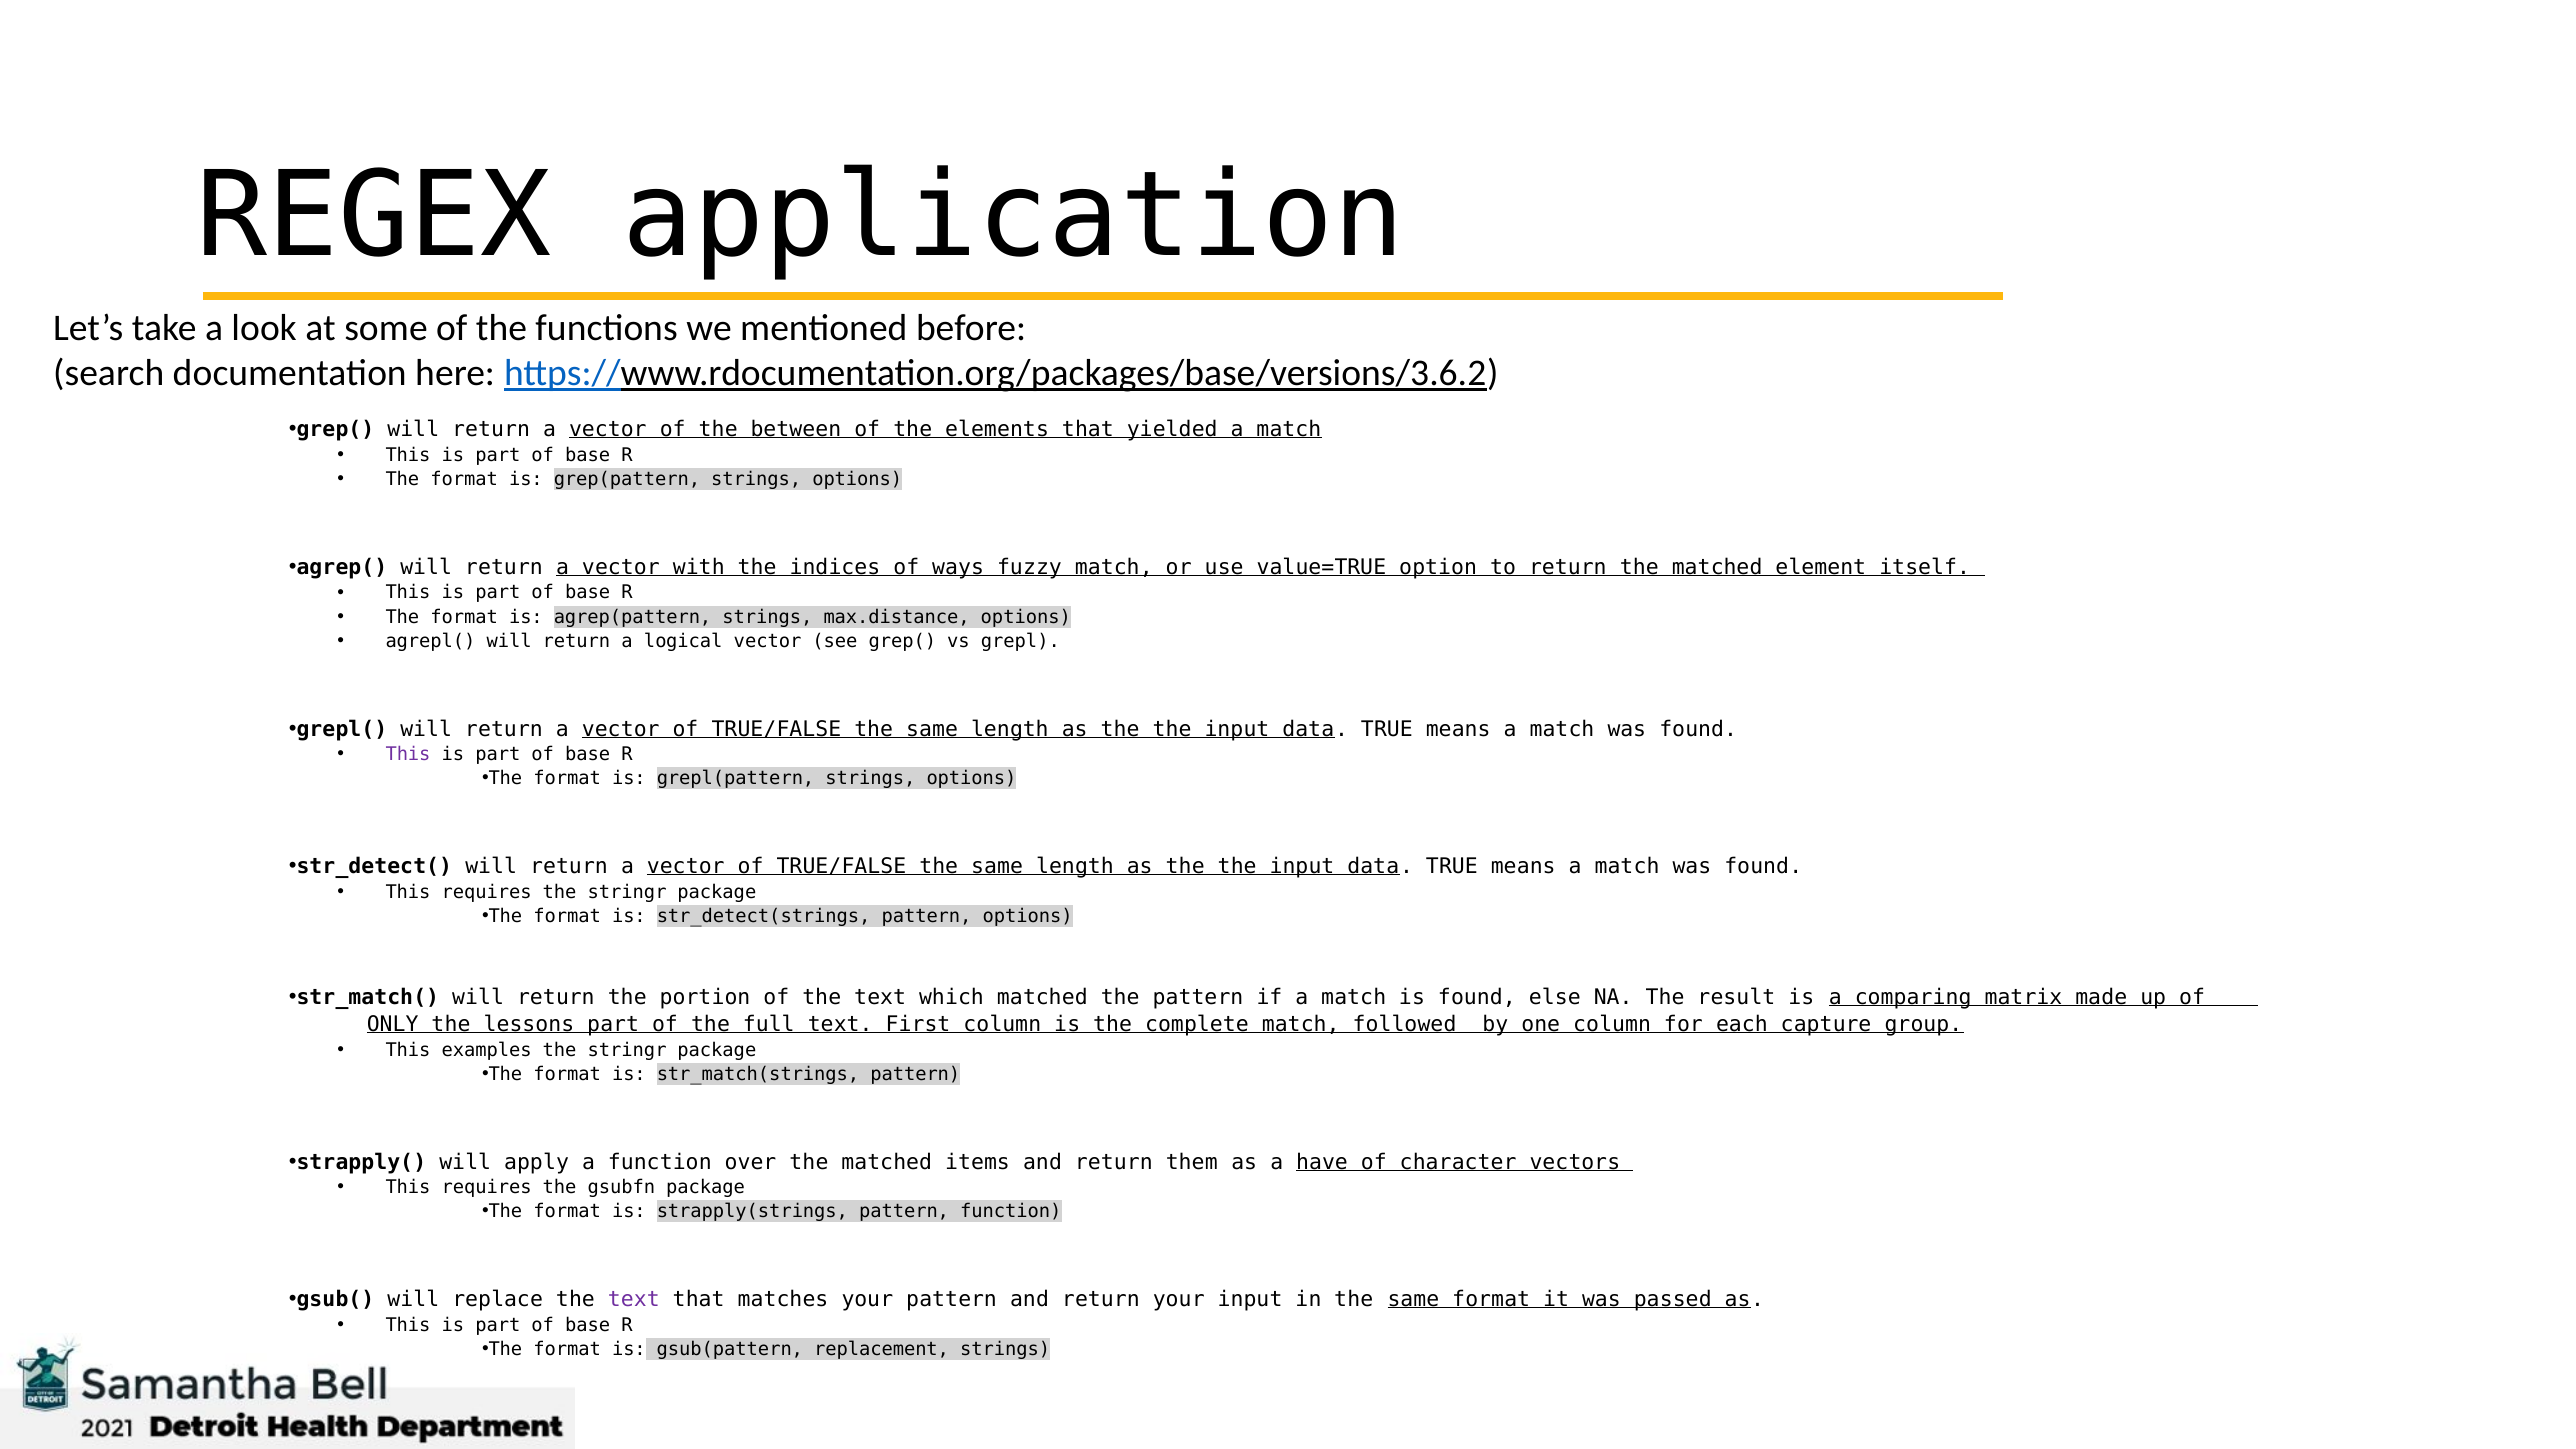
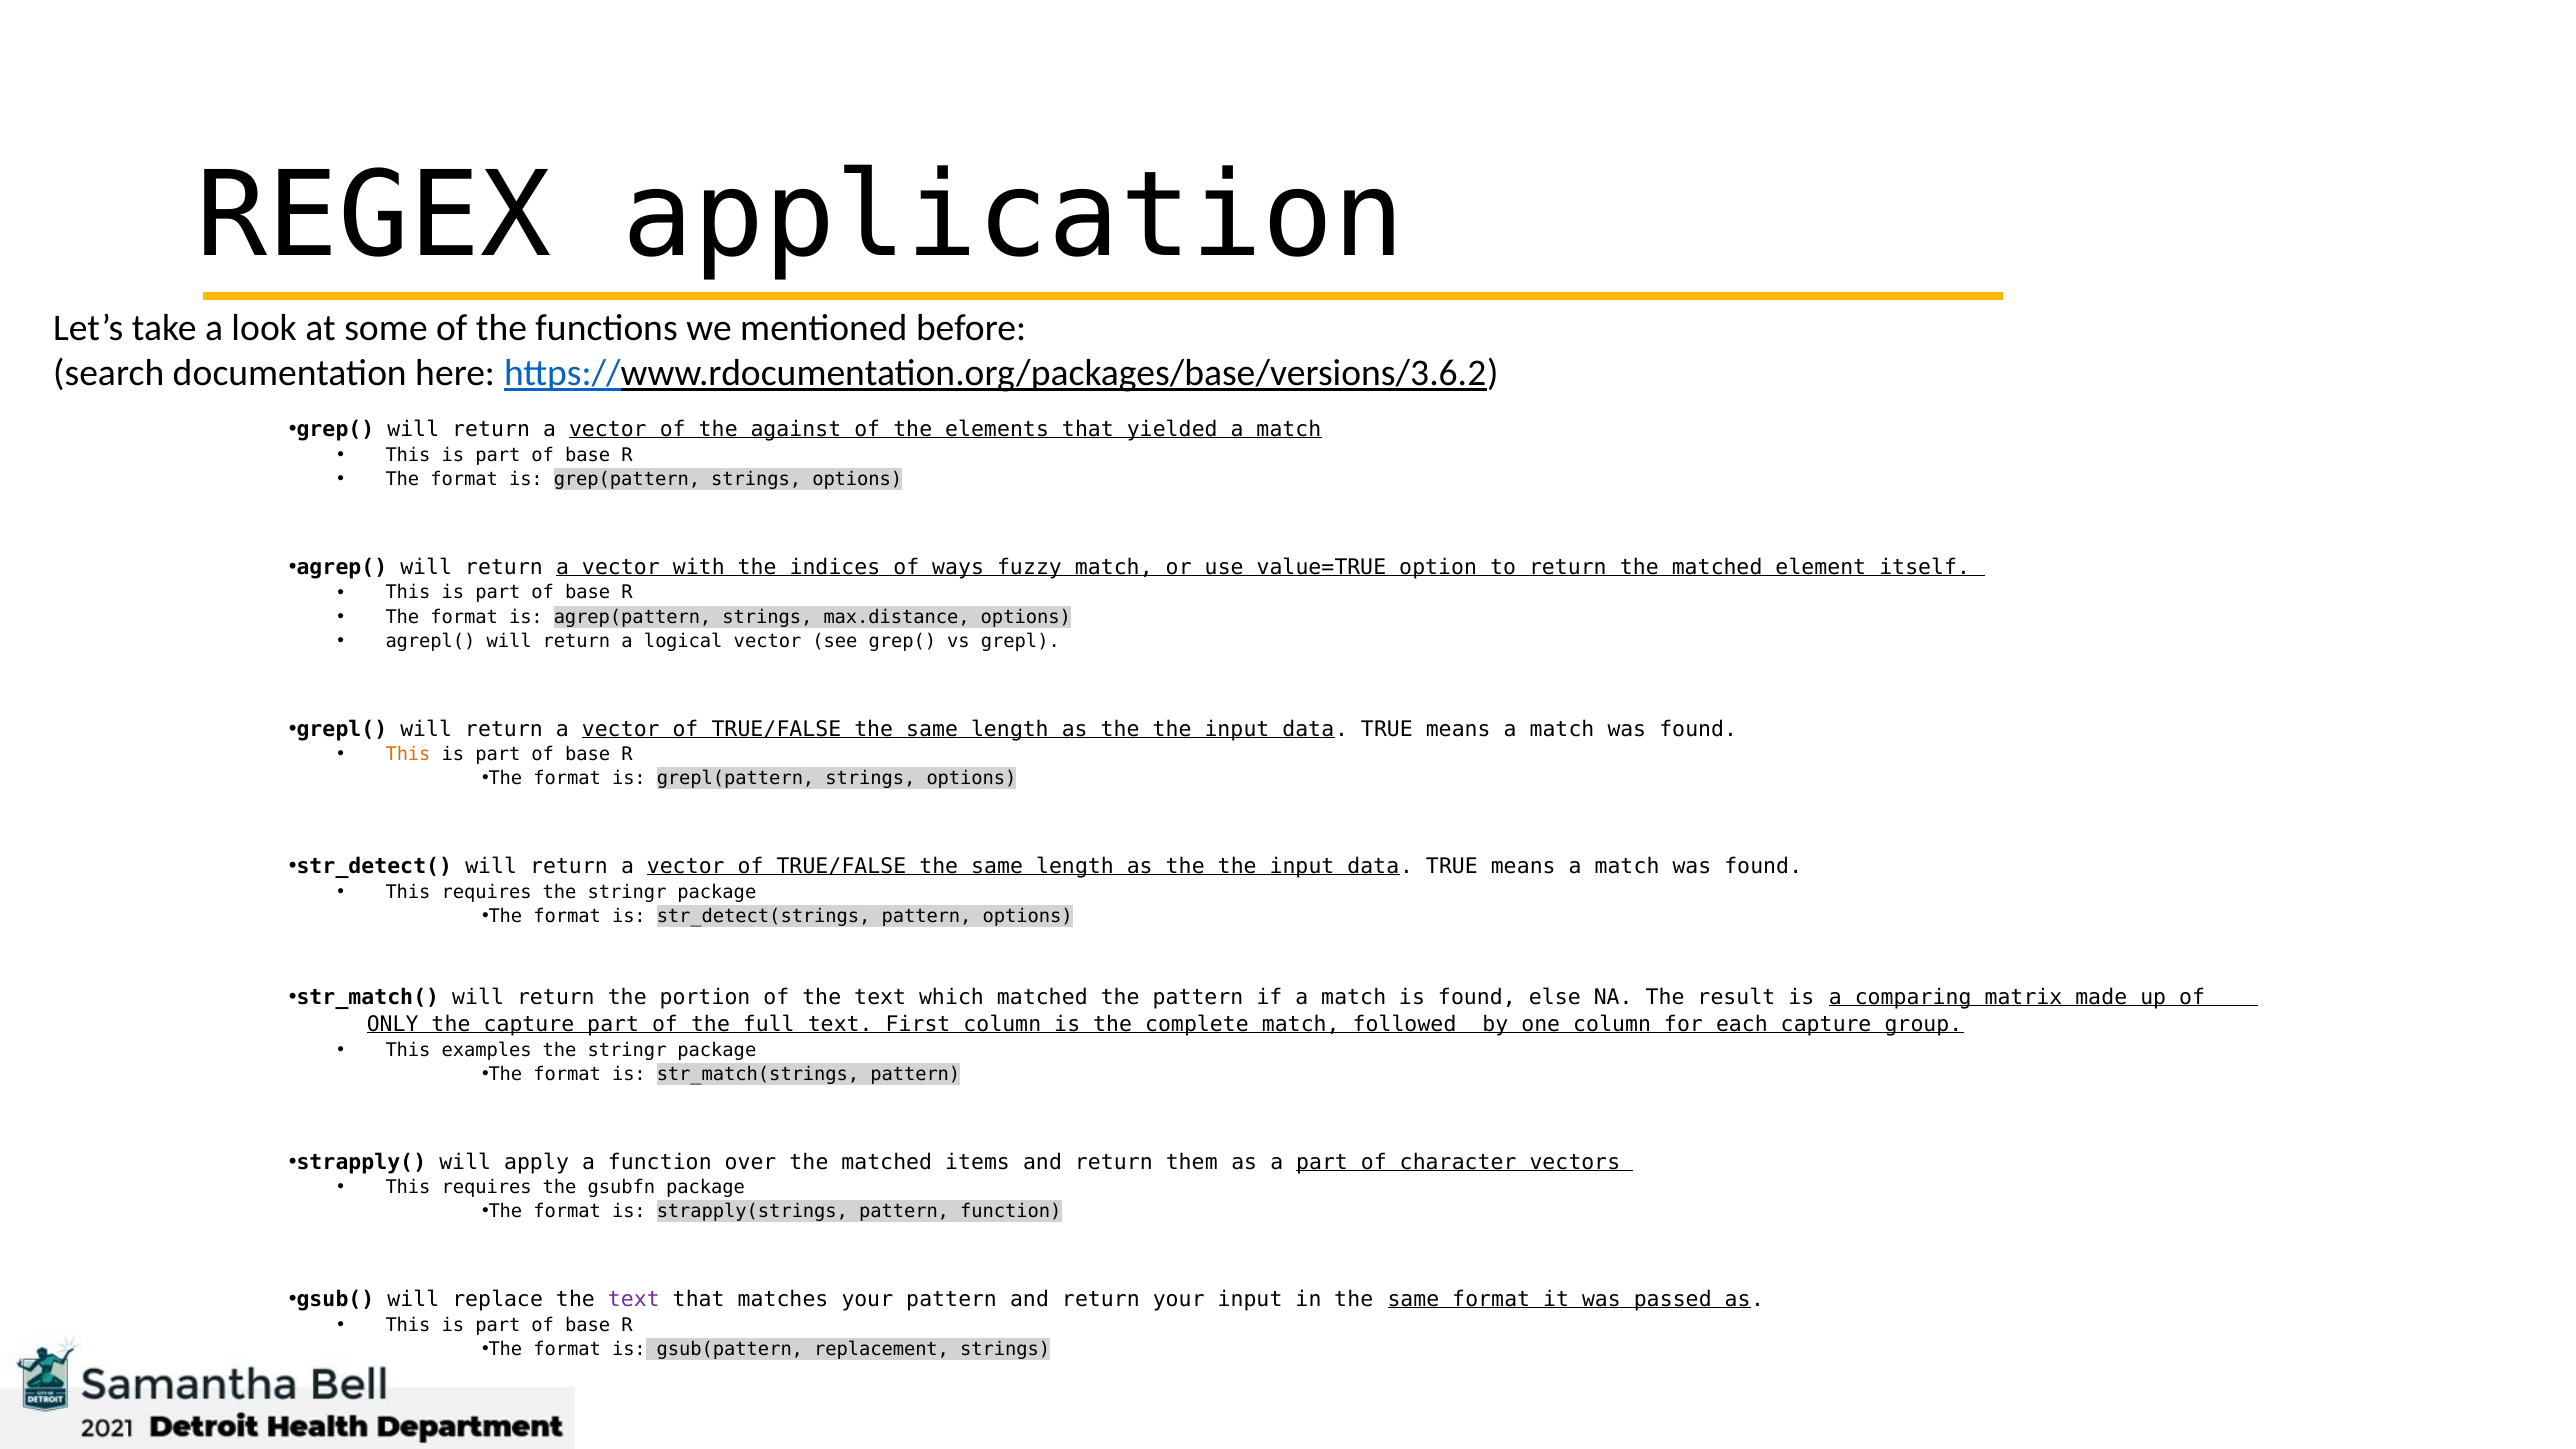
between: between -> against (796, 430)
This colour: purple -> orange (408, 754)
the lessons: lessons -> capture (529, 1024)
a have: have -> part (1322, 1162)
